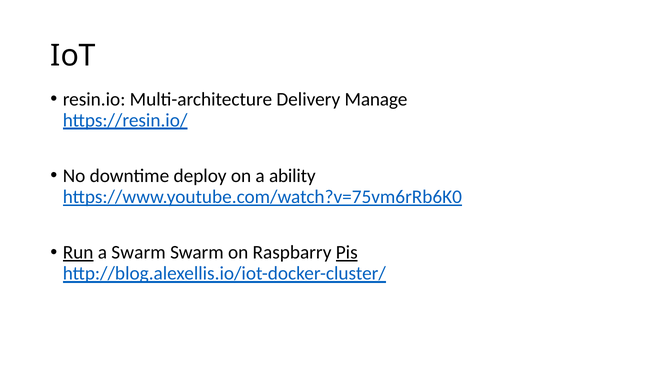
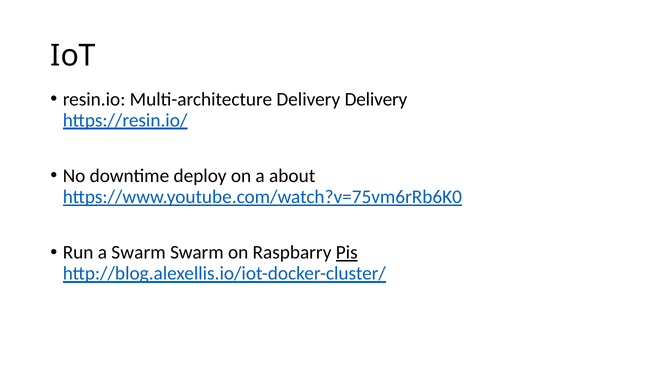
Delivery Manage: Manage -> Delivery (376, 99)
ability: ability -> about (292, 176)
Run underline: present -> none (78, 252)
